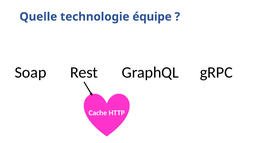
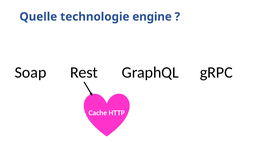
équipe: équipe -> engine (152, 17)
